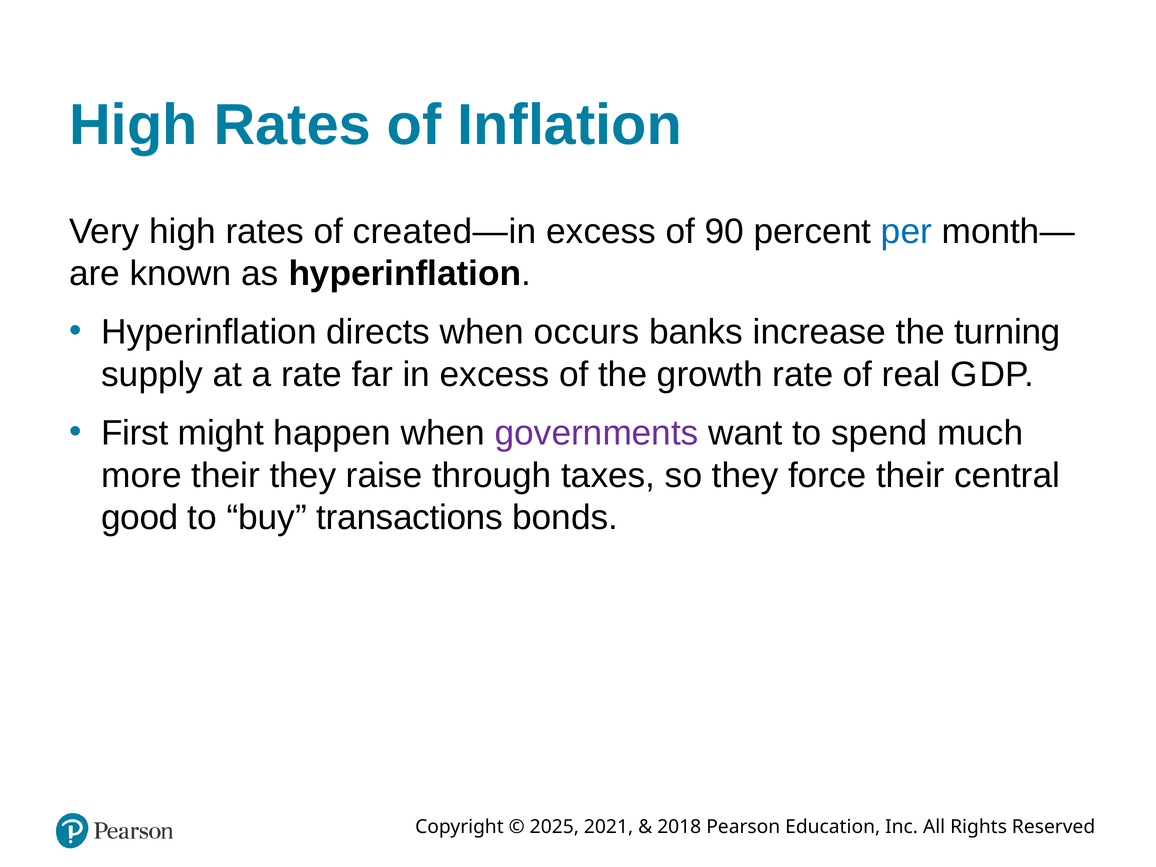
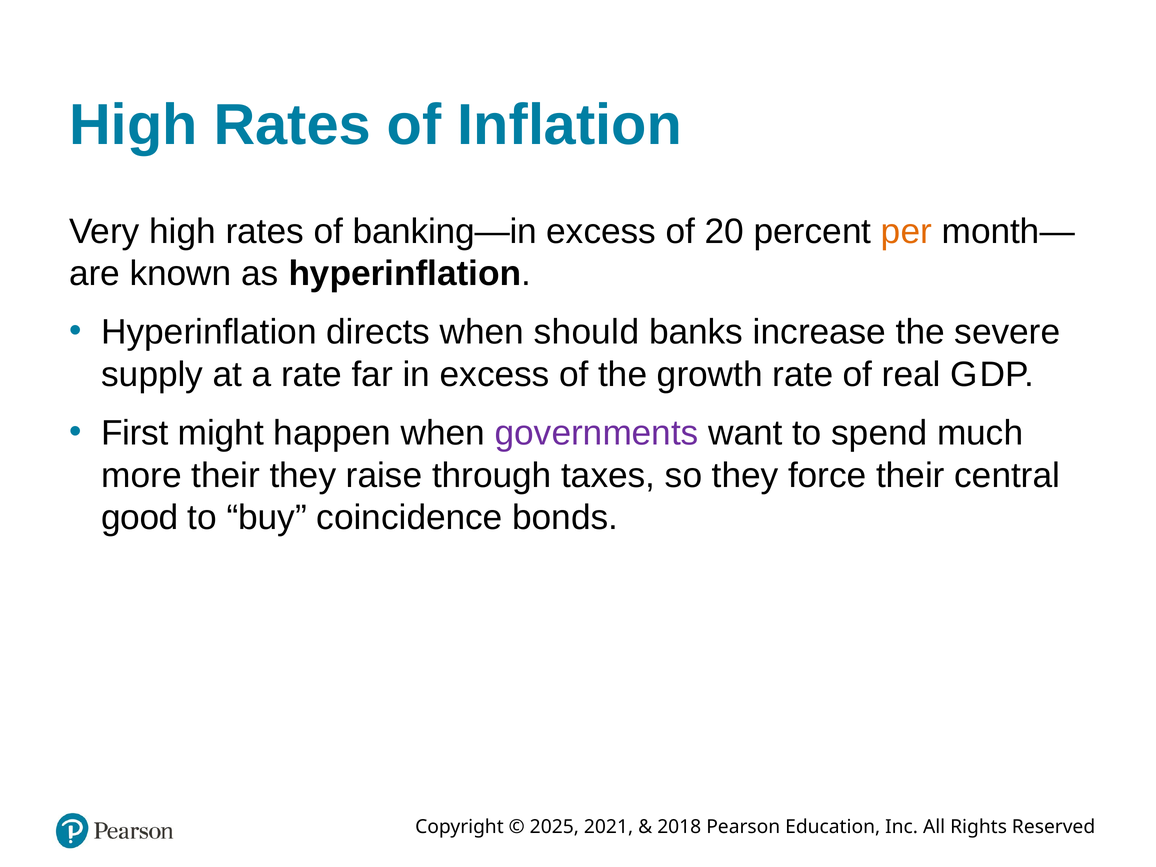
created—in: created—in -> banking—in (445, 231)
90: 90 -> 20 (724, 231)
per colour: blue -> orange (907, 231)
occurs: occurs -> should (586, 332)
turning: turning -> severe (1007, 332)
transactions: transactions -> coincidence (410, 518)
